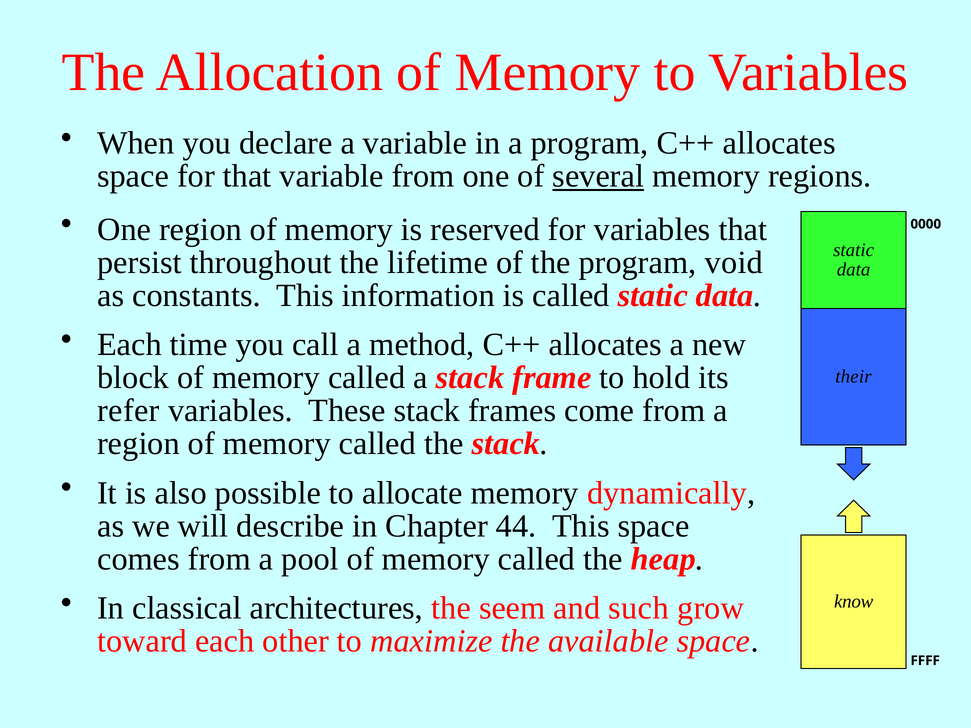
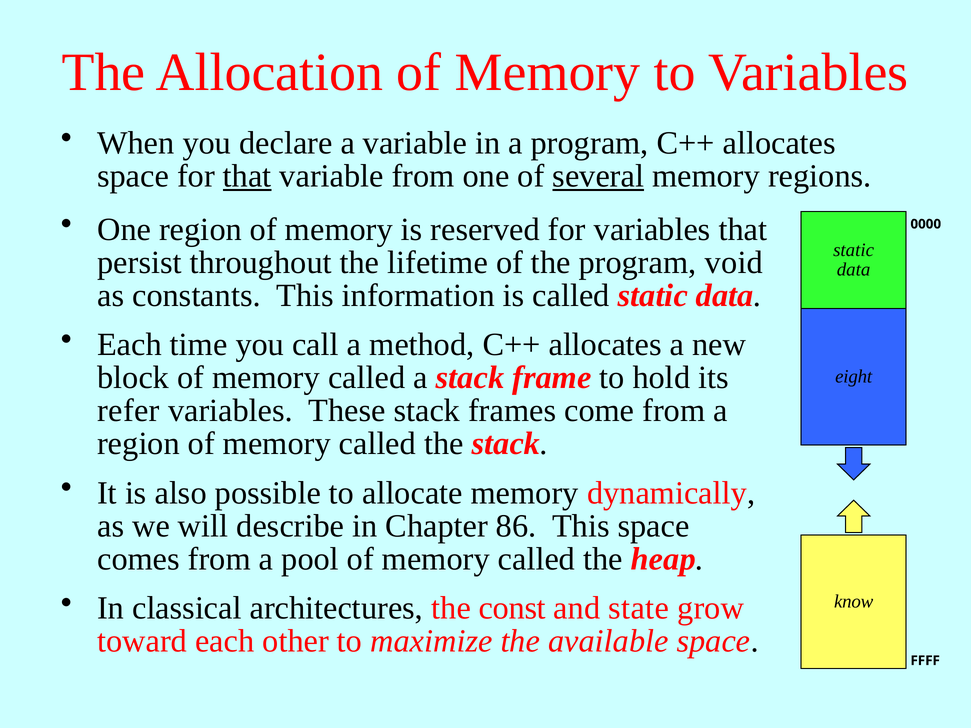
that underline: none -> present (247, 176)
their: their -> eight (854, 376)
44: 44 -> 86 (516, 526)
seem: seem -> const (512, 608)
such: such -> state (639, 608)
